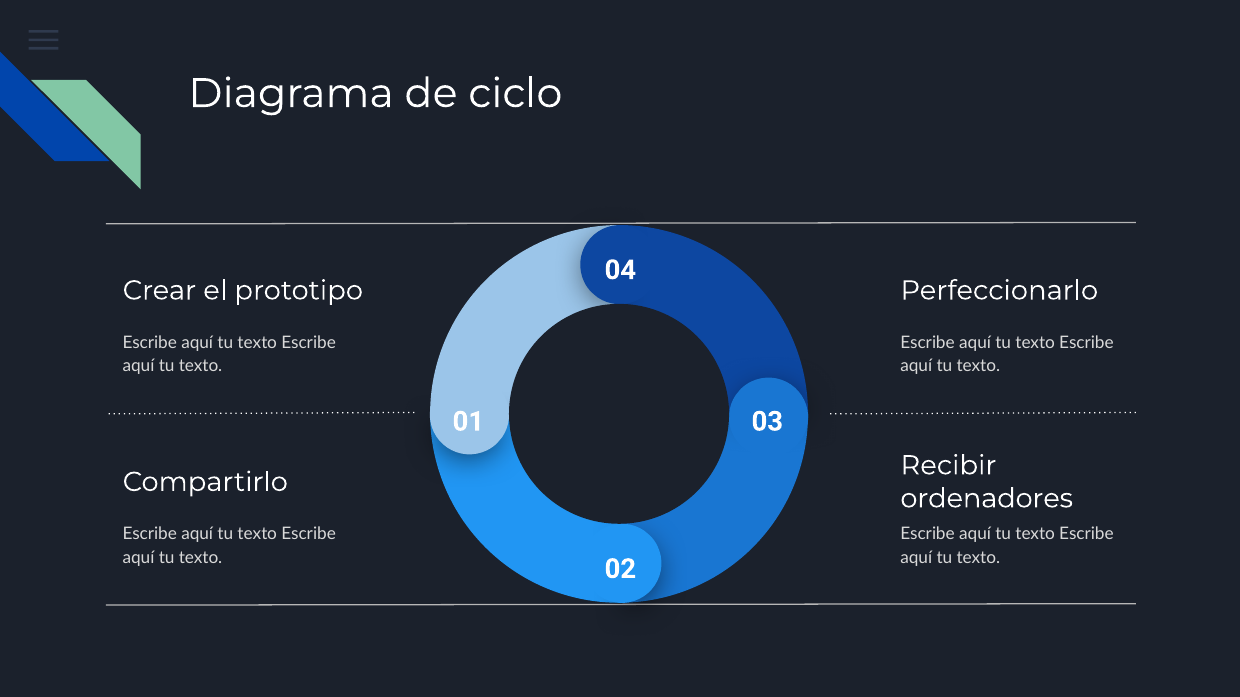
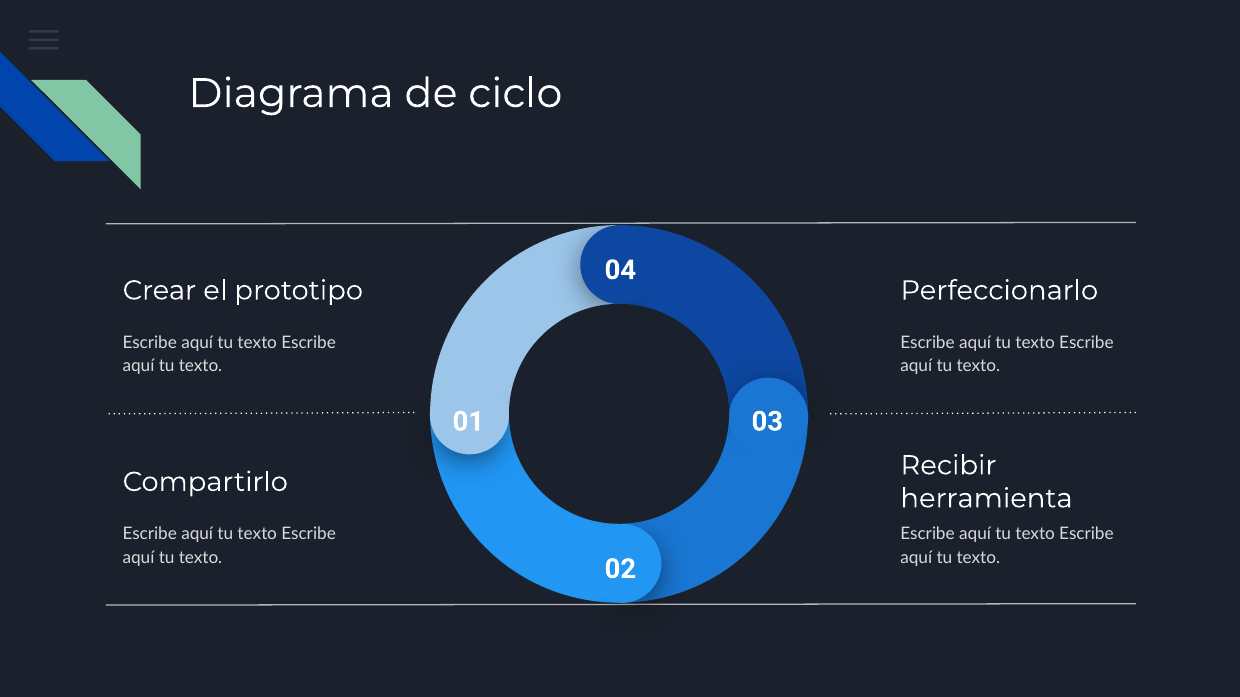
ordenadores: ordenadores -> herramienta (987, 499)
